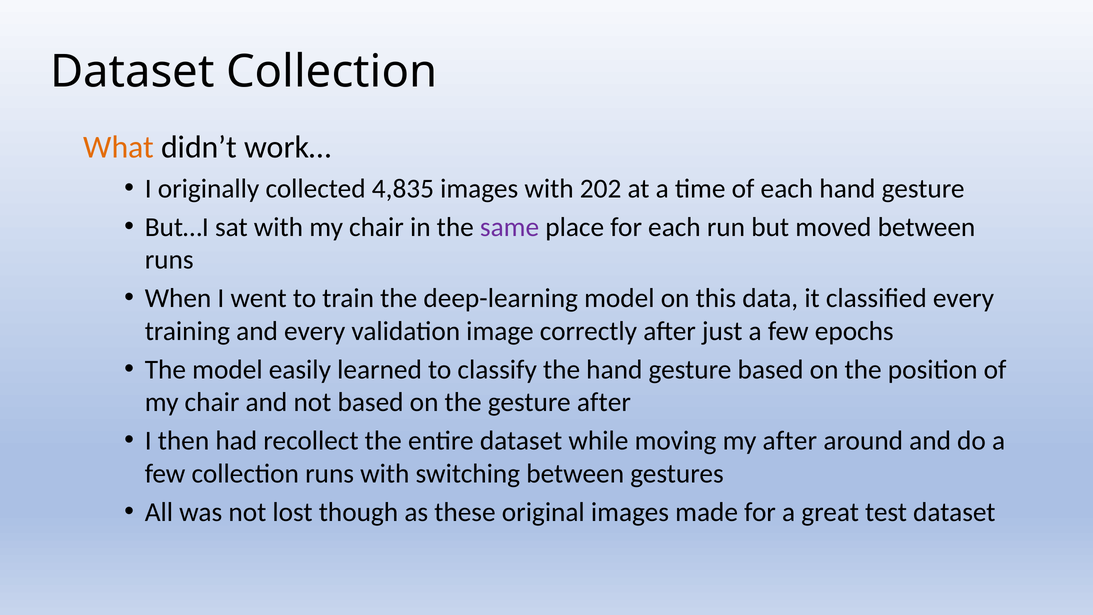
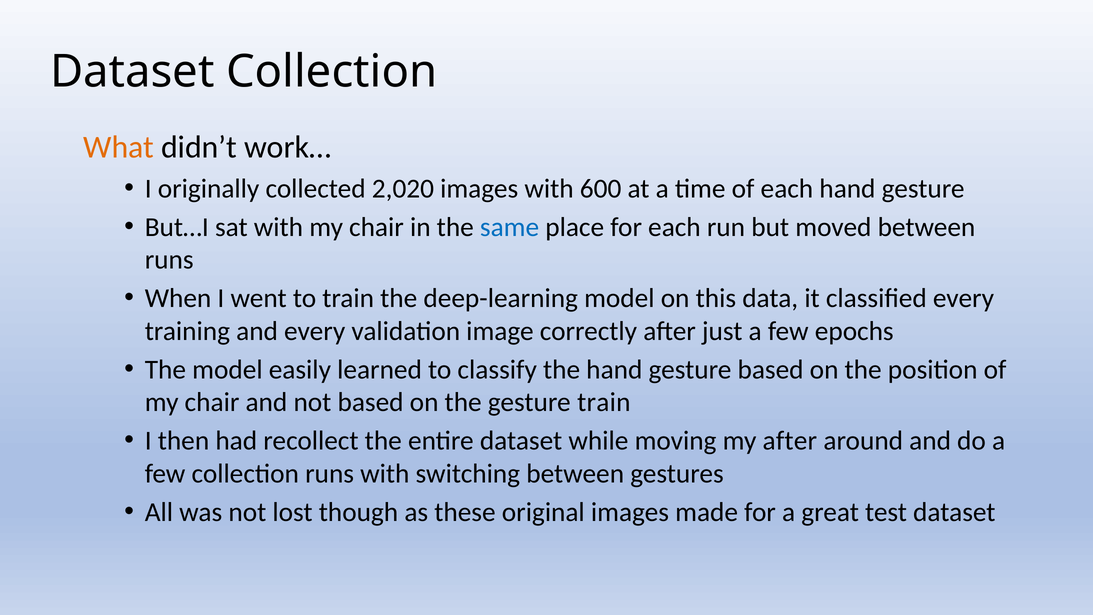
4,835: 4,835 -> 2,020 (403, 189)
202: 202 -> 600 (601, 189)
same colour: purple -> blue (510, 227)
gesture after: after -> train (604, 402)
